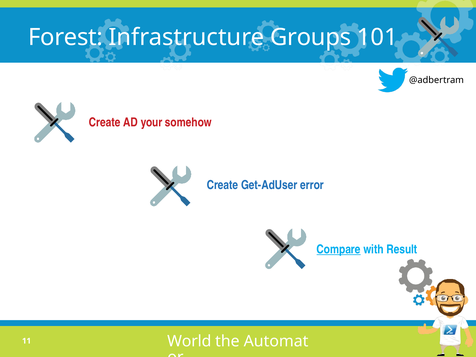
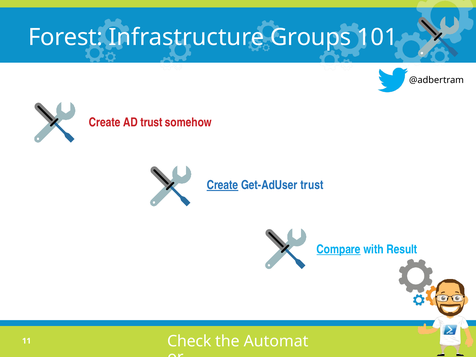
AD your: your -> trust (152, 122)
Create underline: none -> present (222, 185)
Get-AdUser error: error -> trust (312, 185)
World: World -> Check (189, 341)
